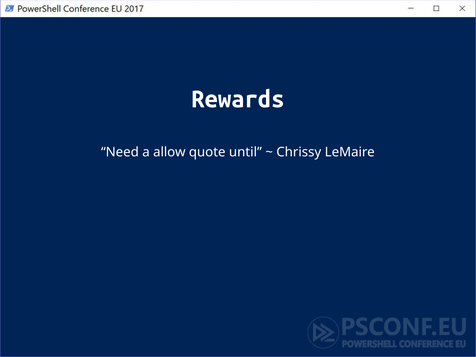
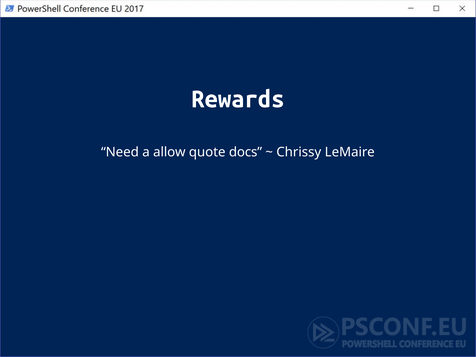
until: until -> docs (245, 152)
